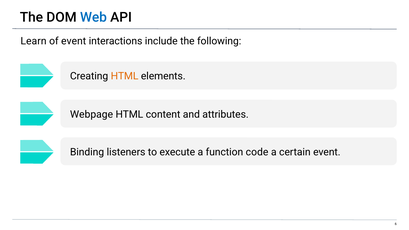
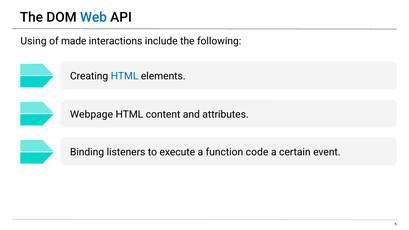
Learn: Learn -> Using (34, 41)
of event: event -> made (74, 41)
HTML colour: orange -> blue (125, 76)
